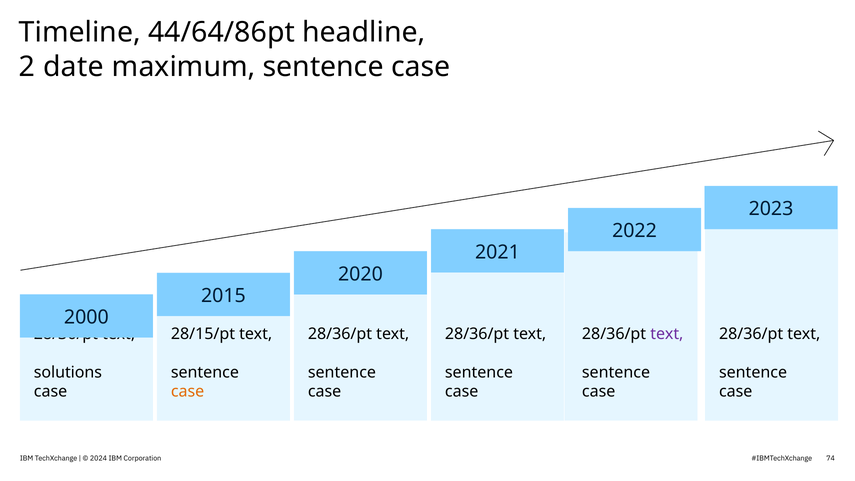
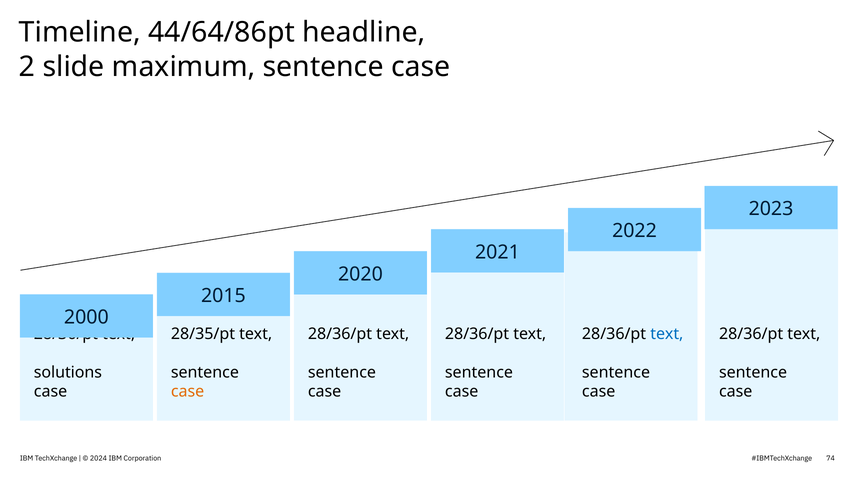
date: date -> slide (74, 67)
28/15/pt: 28/15/pt -> 28/35/pt (203, 334)
text colour: purple -> blue (667, 334)
